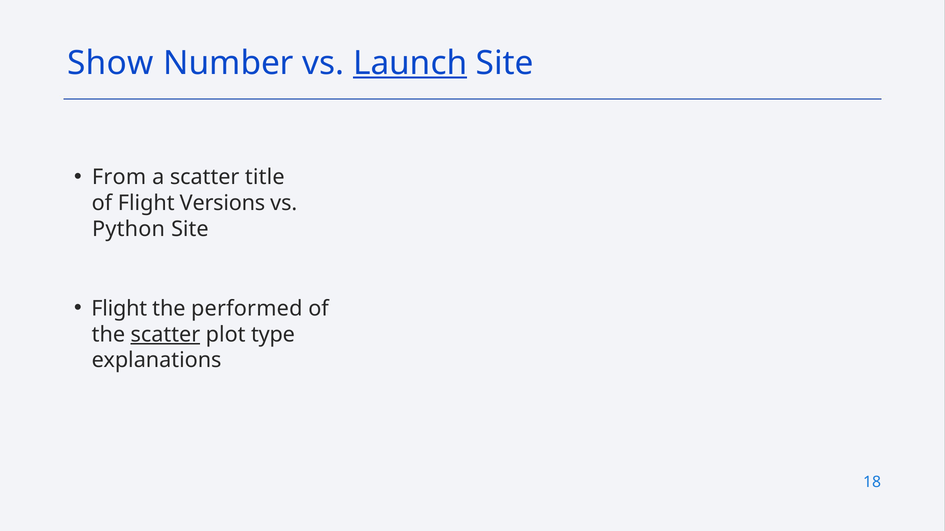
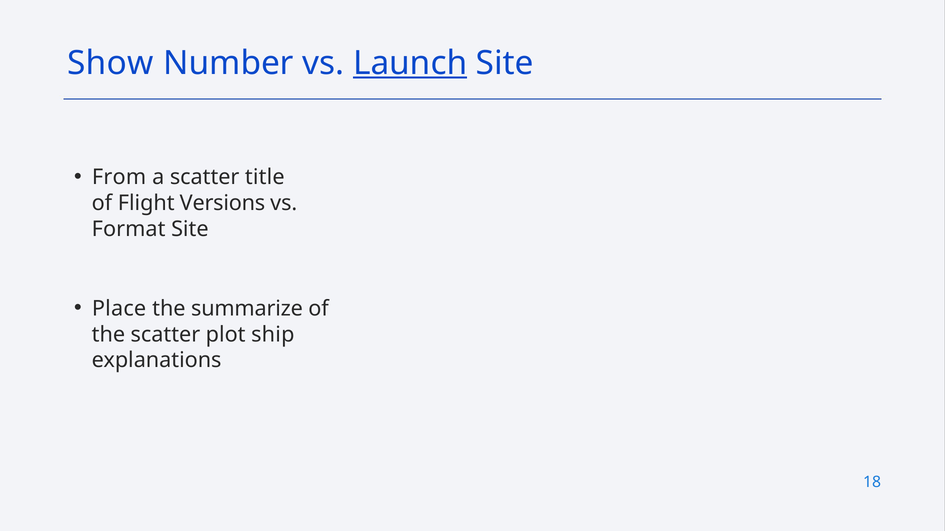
Python: Python -> Format (129, 229)
Flight: Flight -> Place (119, 309)
performed: performed -> summarize (247, 309)
scatter underline: present -> none (165, 335)
type: type -> ship (273, 335)
